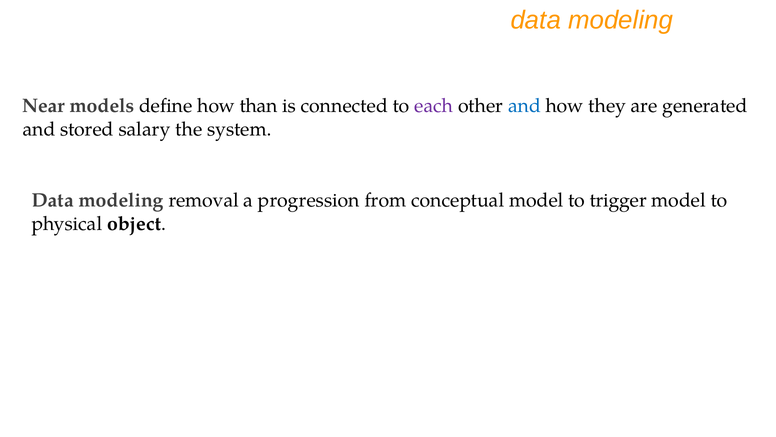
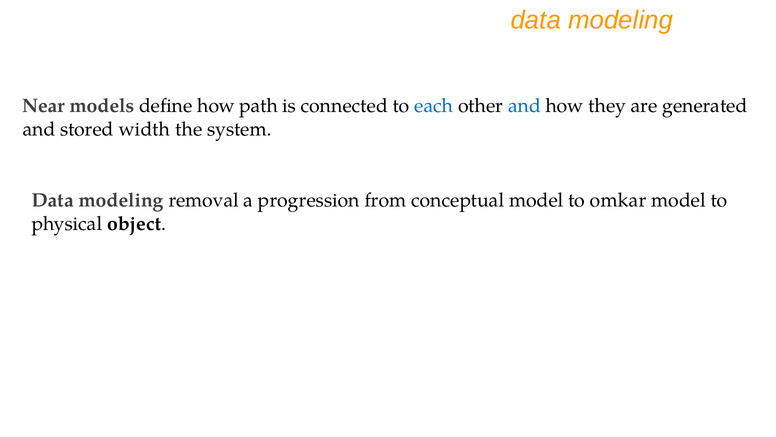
than: than -> path (259, 106)
each colour: purple -> blue (434, 106)
salary: salary -> width (144, 129)
trigger: trigger -> omkar (618, 200)
